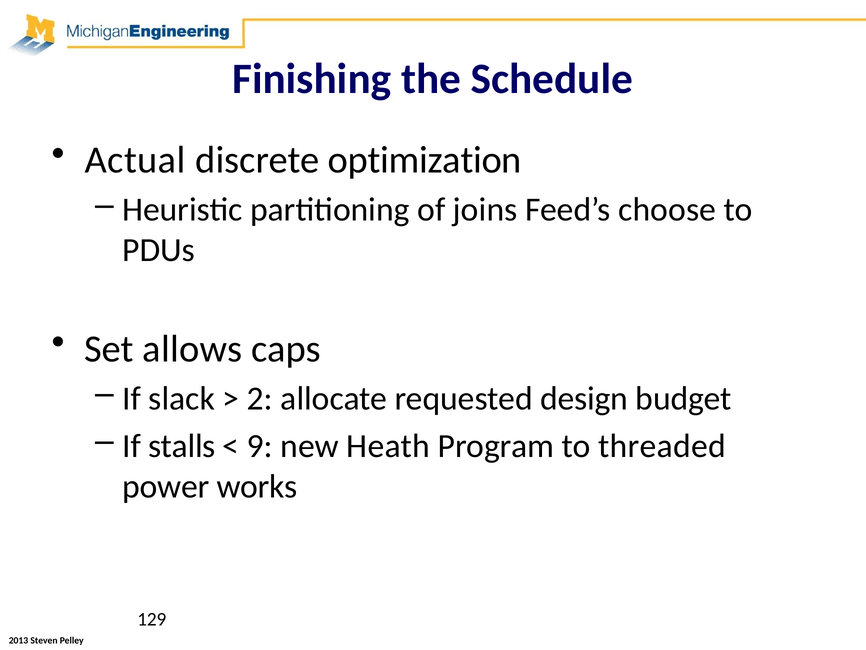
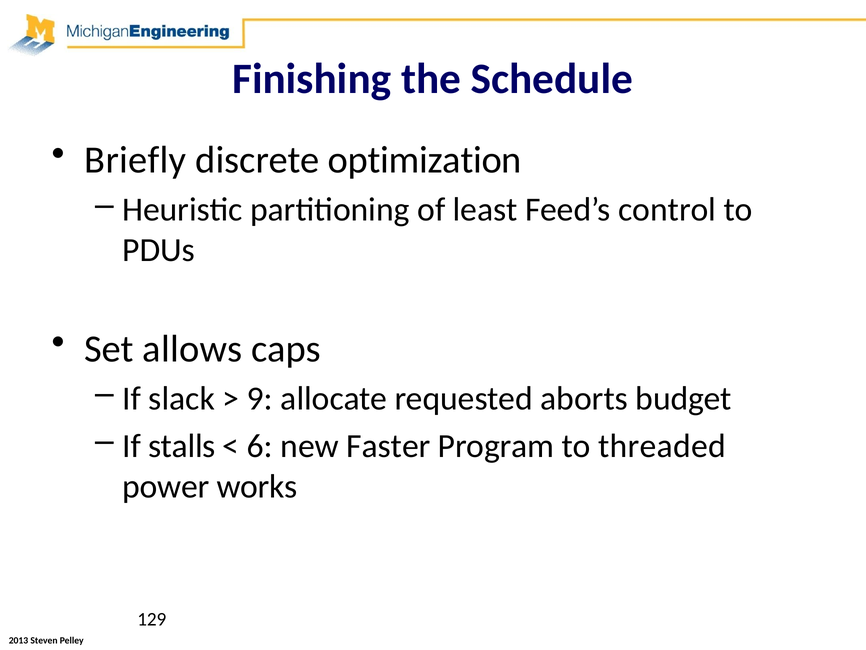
Actual: Actual -> Briefly (135, 160)
joins: joins -> least (485, 210)
choose: choose -> control (667, 210)
2: 2 -> 9 (260, 398)
design: design -> aborts (584, 398)
9: 9 -> 6 (260, 446)
Heath: Heath -> Faster (388, 446)
